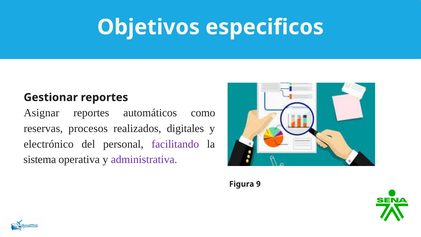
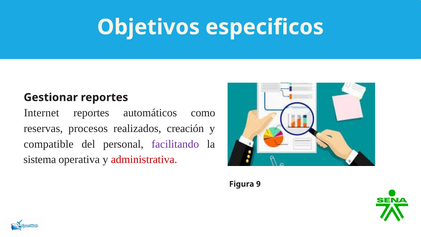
Asignar: Asignar -> Internet (42, 113)
digitales: digitales -> creación (185, 128)
electrónico: electrónico -> compatible (49, 144)
administrativa colour: purple -> red (144, 160)
